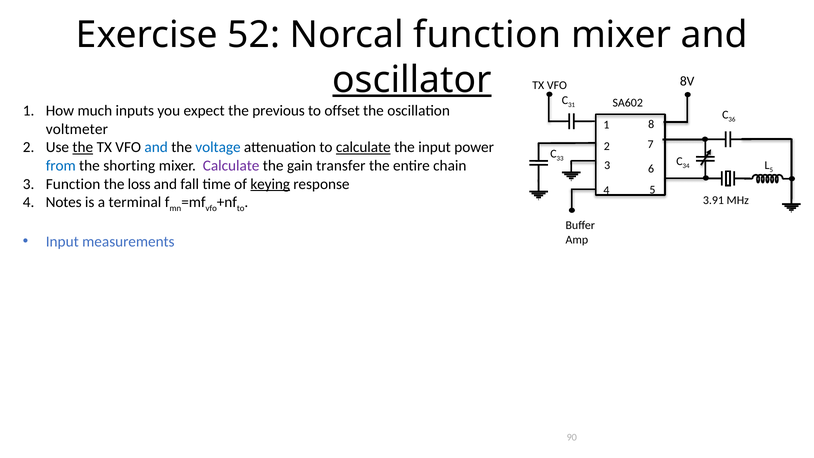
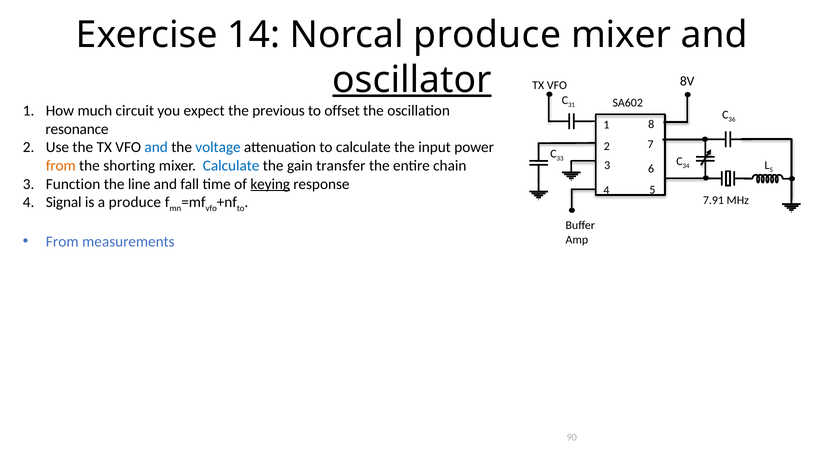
52: 52 -> 14 (254, 35)
Norcal function: function -> produce (487, 35)
inputs: inputs -> circuit (135, 111)
voltmeter: voltmeter -> resonance (77, 129)
the underline: present -> none (83, 147)
calculate underline: present -> none (363, 147)
from colour: blue -> orange (61, 166)
Calculate colour: purple -> blue (231, 166)
loss: loss -> line (139, 184)
3.91: 3.91 -> 7.91 (713, 200)
Notes: Notes -> Signal (64, 202)
a terminal: terminal -> produce (135, 202)
Input: Input -> From (62, 241)
